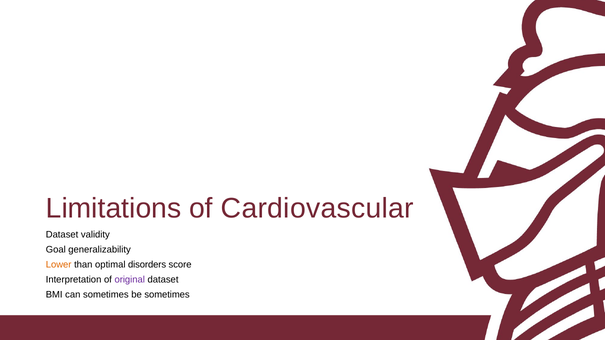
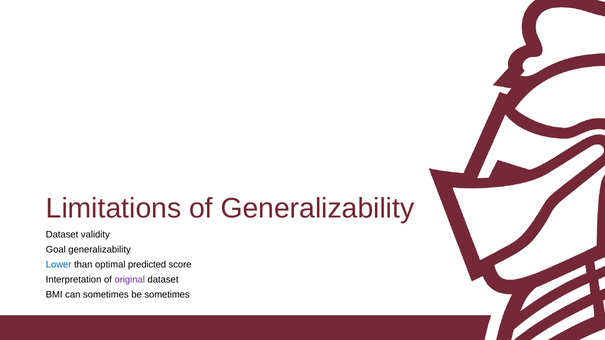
of Cardiovascular: Cardiovascular -> Generalizability (317, 209)
Lower colour: orange -> blue (59, 265)
disorders: disorders -> predicted (147, 265)
